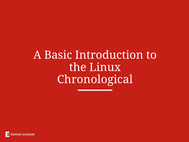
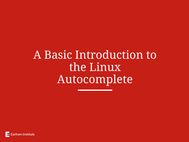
Chronological: Chronological -> Autocomplete (95, 79)
